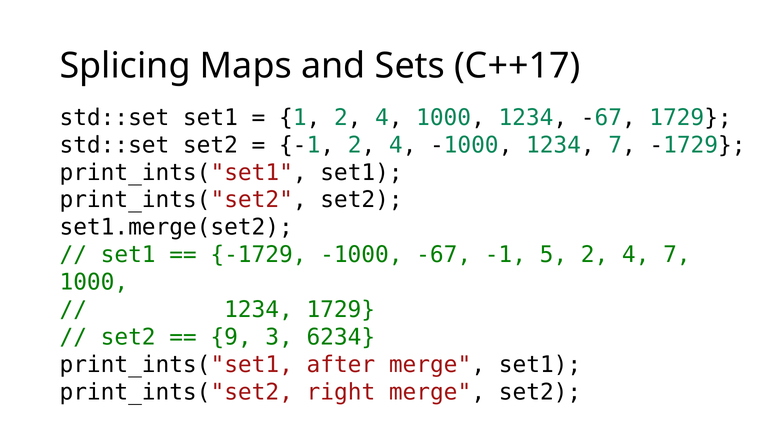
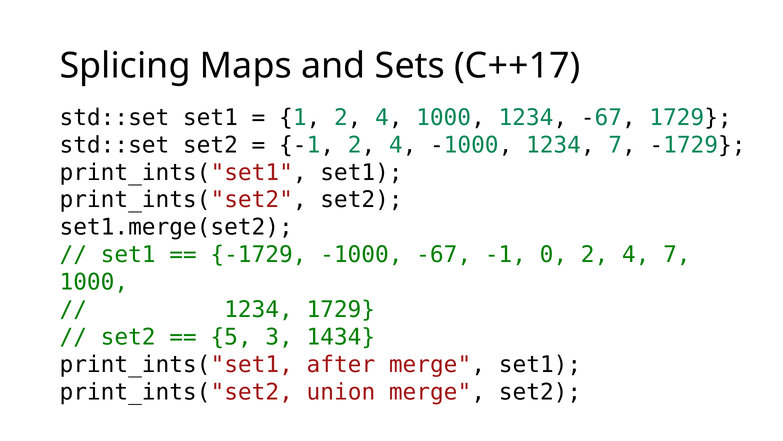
5: 5 -> 0 (553, 255)
9: 9 -> 5 (231, 337)
6234: 6234 -> 1434 (341, 337)
right: right -> union (341, 392)
